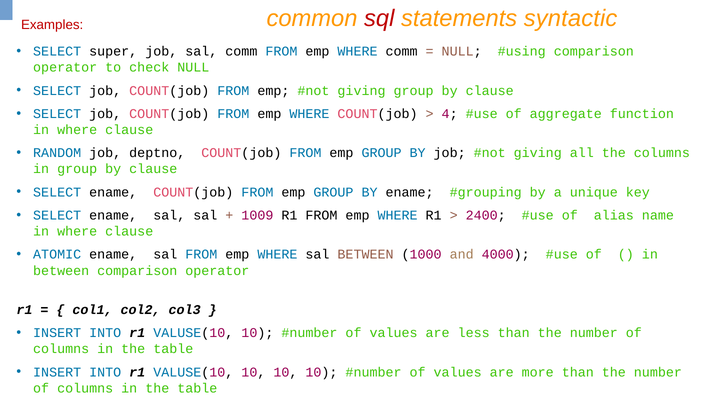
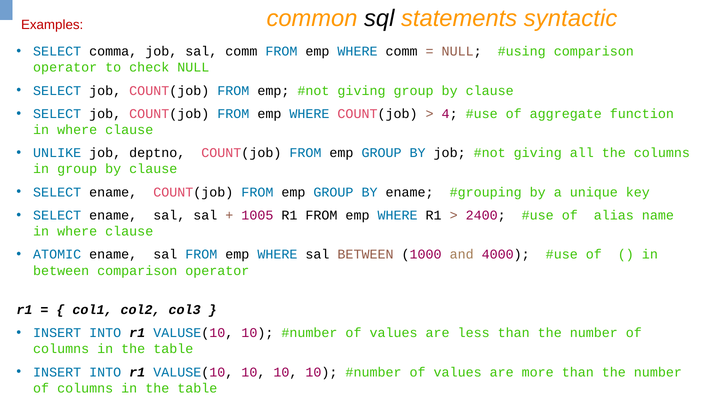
sql colour: red -> black (379, 19)
super: super -> comma (113, 51)
RANDOM: RANDOM -> UNLIKE (57, 153)
1009: 1009 -> 1005 (257, 215)
